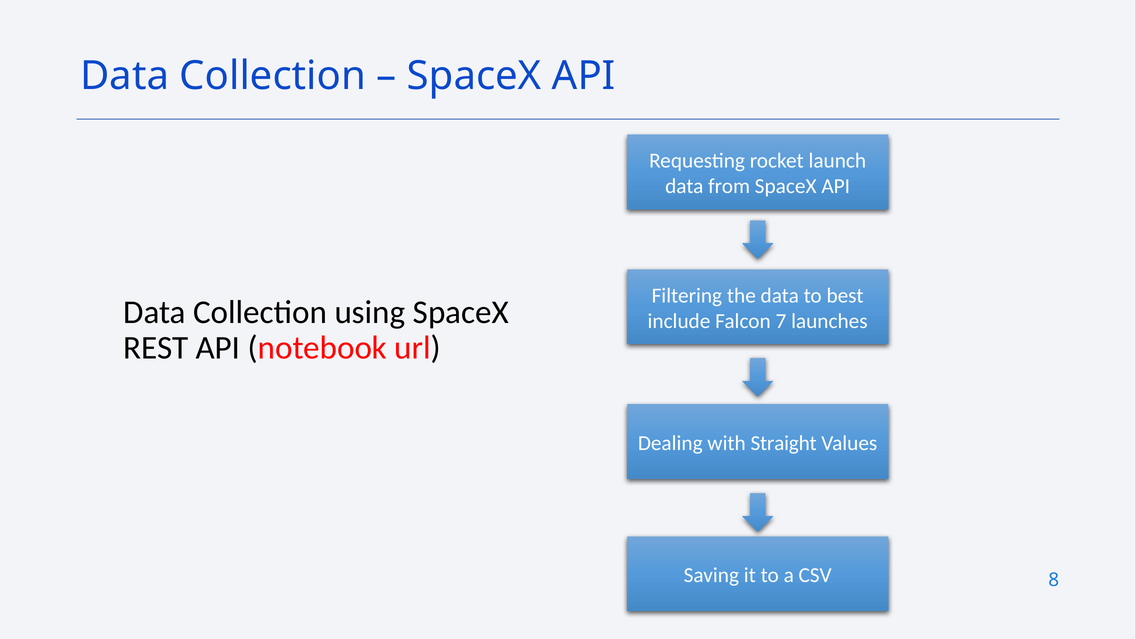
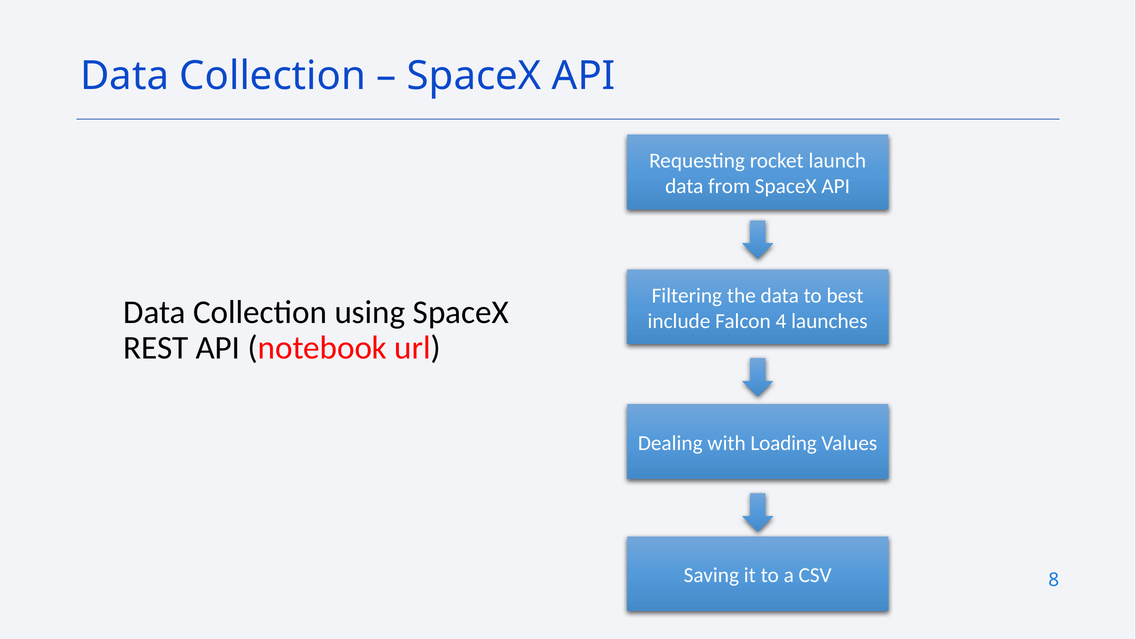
7: 7 -> 4 (781, 321)
Straight: Straight -> Loading (784, 443)
